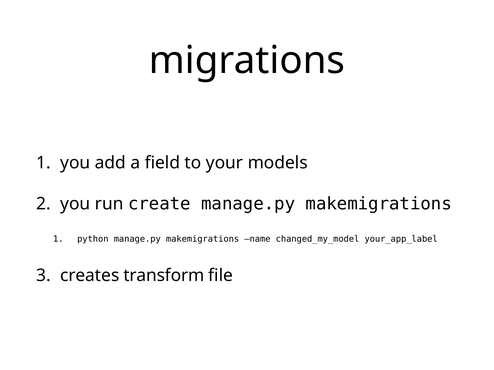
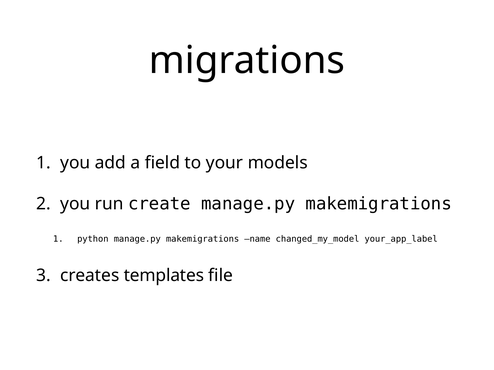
transform: transform -> templates (164, 276)
